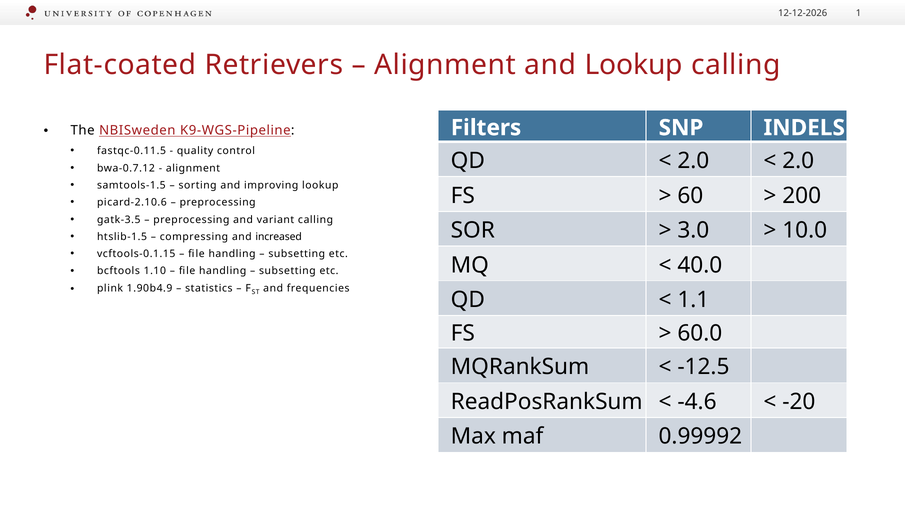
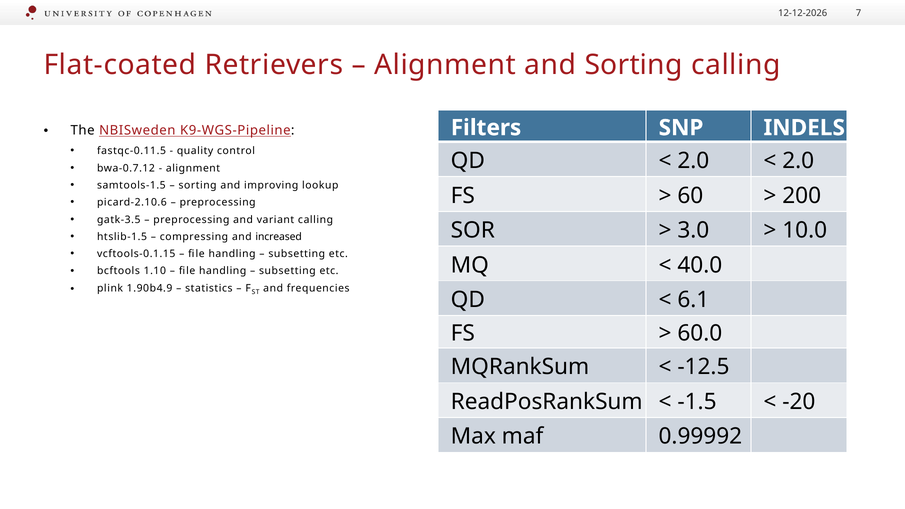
1: 1 -> 7 (859, 13)
and Lookup: Lookup -> Sorting (634, 65)
1.1: 1.1 -> 6.1 (693, 300)
-4.6: -4.6 -> -1.5 (697, 402)
